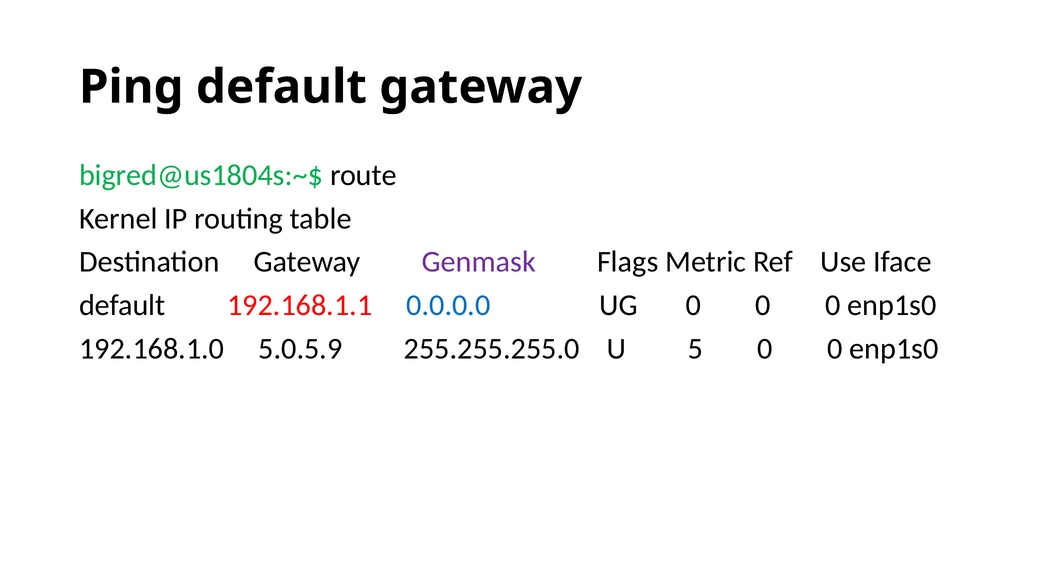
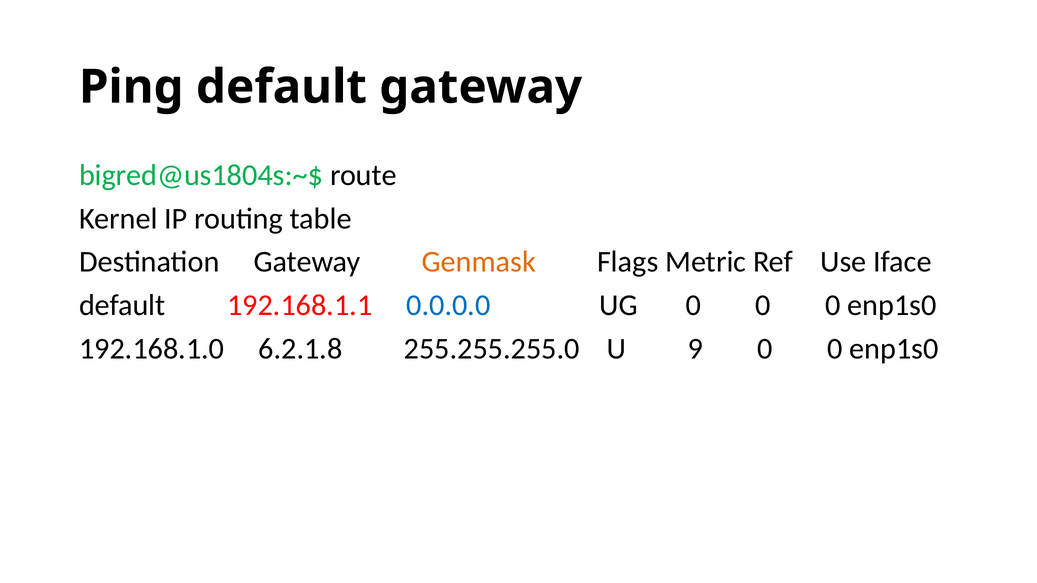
Genmask colour: purple -> orange (479, 262)
5.0.5.9: 5.0.5.9 -> 6.2.1.8 (300, 349)
5: 5 -> 9 (695, 349)
